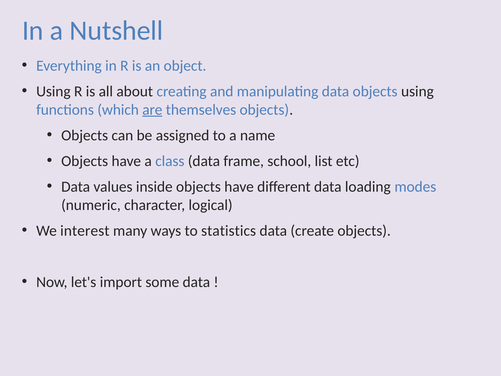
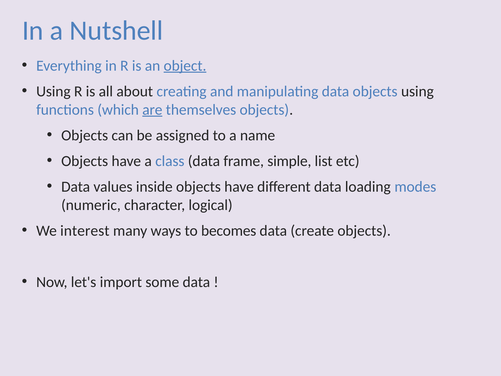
object underline: none -> present (185, 66)
school: school -> simple (289, 161)
statistics: statistics -> becomes (229, 231)
